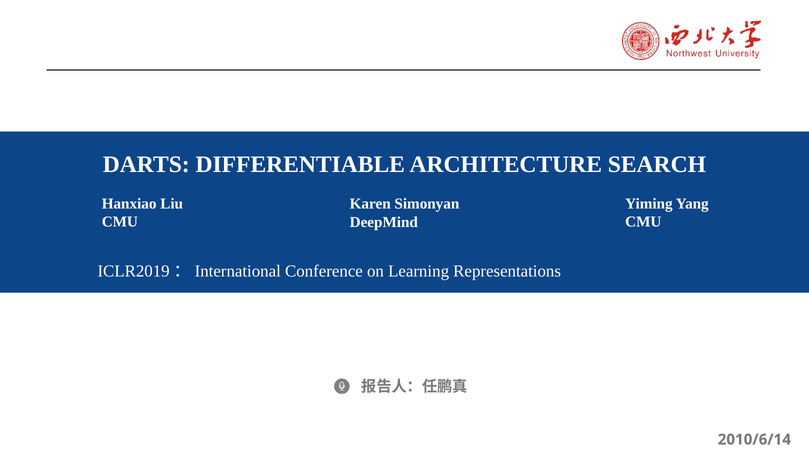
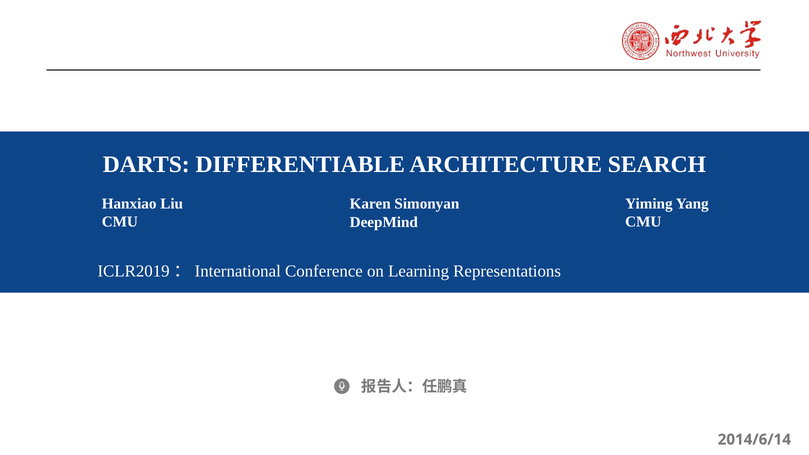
2010/6/14: 2010/6/14 -> 2014/6/14 (754, 440)
